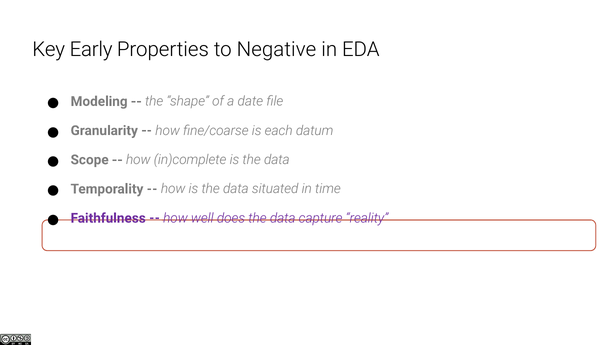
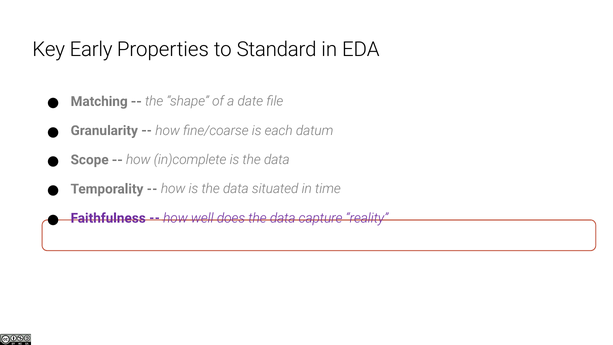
Negative: Negative -> Standard (277, 49)
Modeling: Modeling -> Matching (99, 101)
